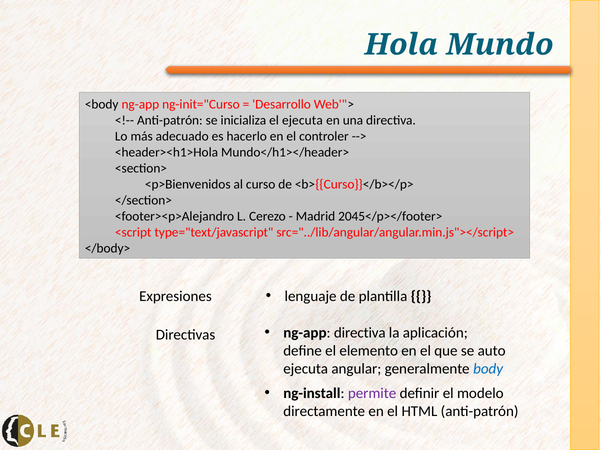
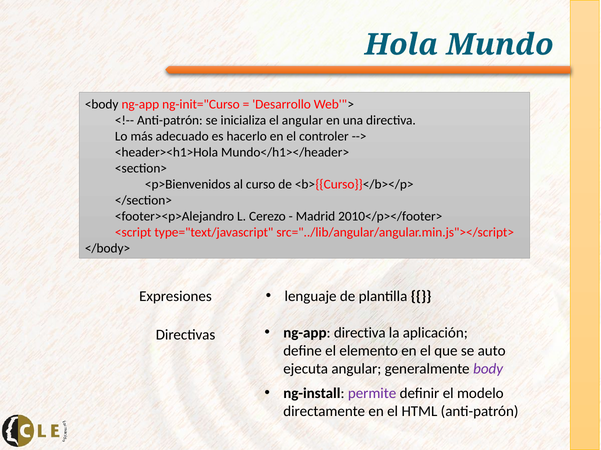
el ejecuta: ejecuta -> angular (302, 120)
2045</p></footer>: 2045</p></footer> -> 2010</p></footer> (390, 217)
body colour: blue -> purple (488, 369)
